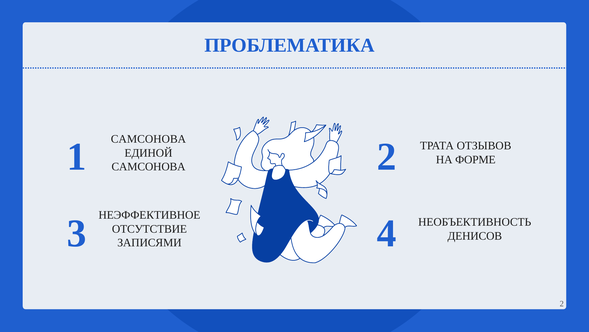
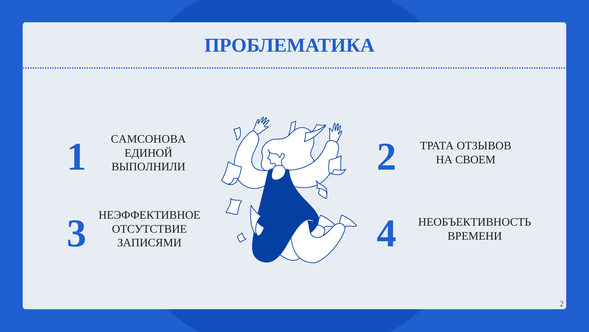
ФОРМЕ: ФОРМЕ -> СВОЕМ (475, 159)
САМСОНОВА: САМСОНОВА -> ВЫПОЛНИЛИ (149, 166)
ДЕНИСОВ: ДЕНИСОВ -> ВРЕМЕНИ (475, 235)
